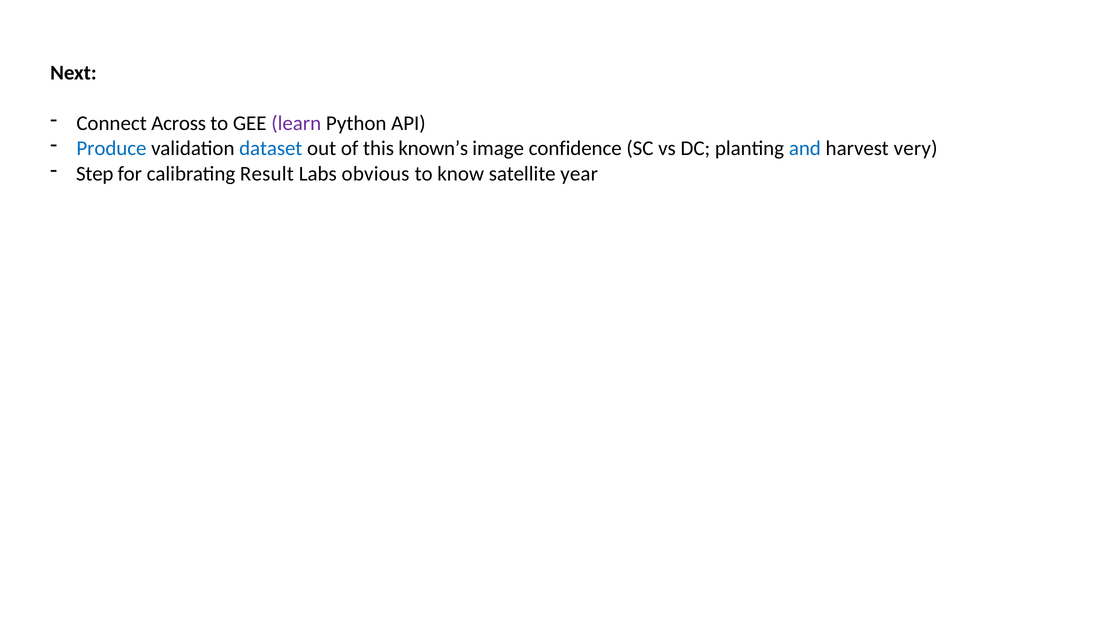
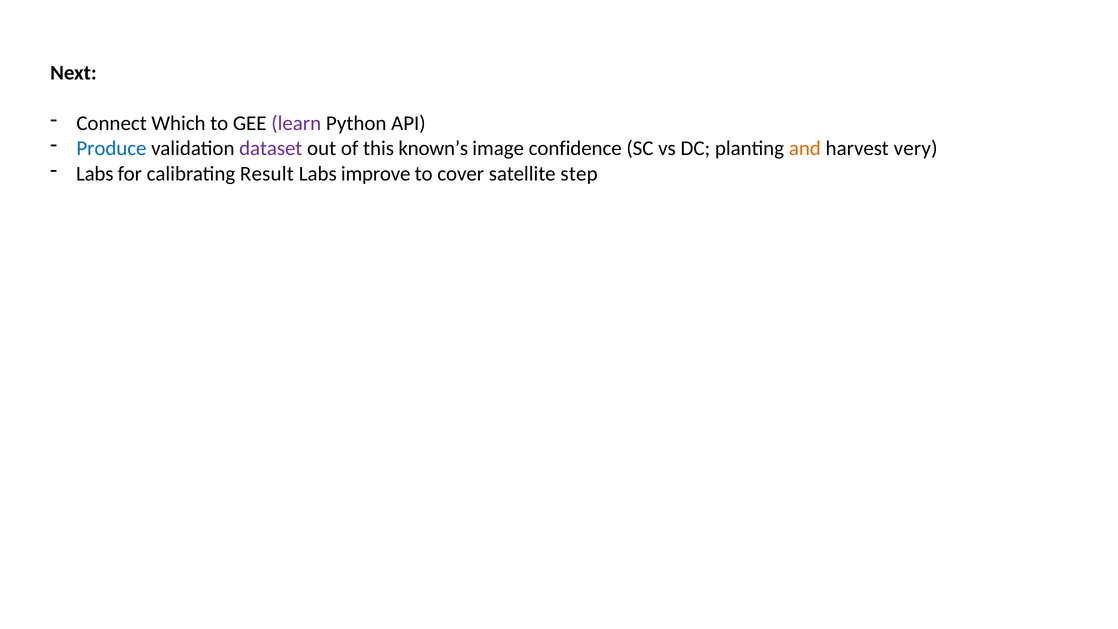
Across: Across -> Which (179, 123)
dataset colour: blue -> purple (271, 148)
and colour: blue -> orange (805, 148)
Step: Step -> Labs (95, 174)
obvious: obvious -> improve (376, 174)
know: know -> cover (461, 174)
year: year -> step (579, 174)
